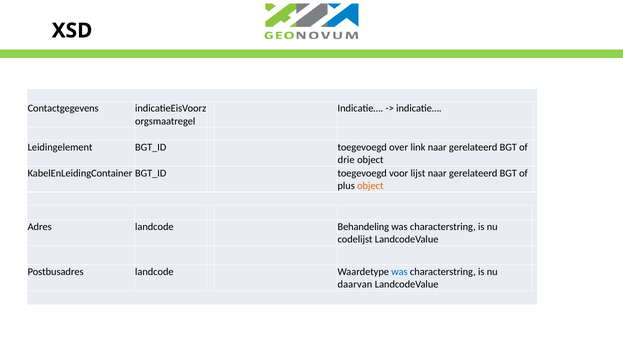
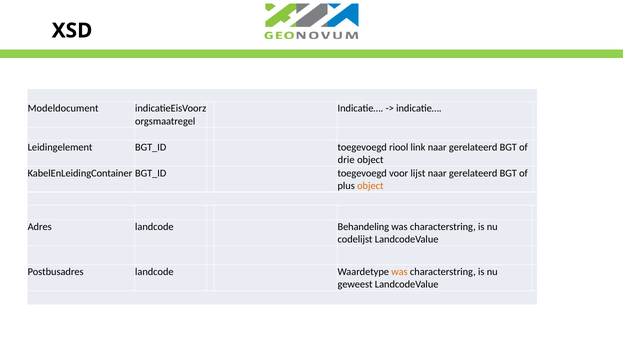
Contactgegevens: Contactgegevens -> Modeldocument (63, 109)
over: over -> riool (399, 148)
was colour: blue -> orange (399, 272)
daarvan: daarvan -> geweest (355, 285)
